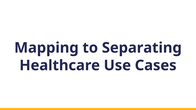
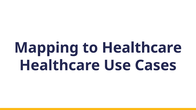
to Separating: Separating -> Healthcare (142, 48)
